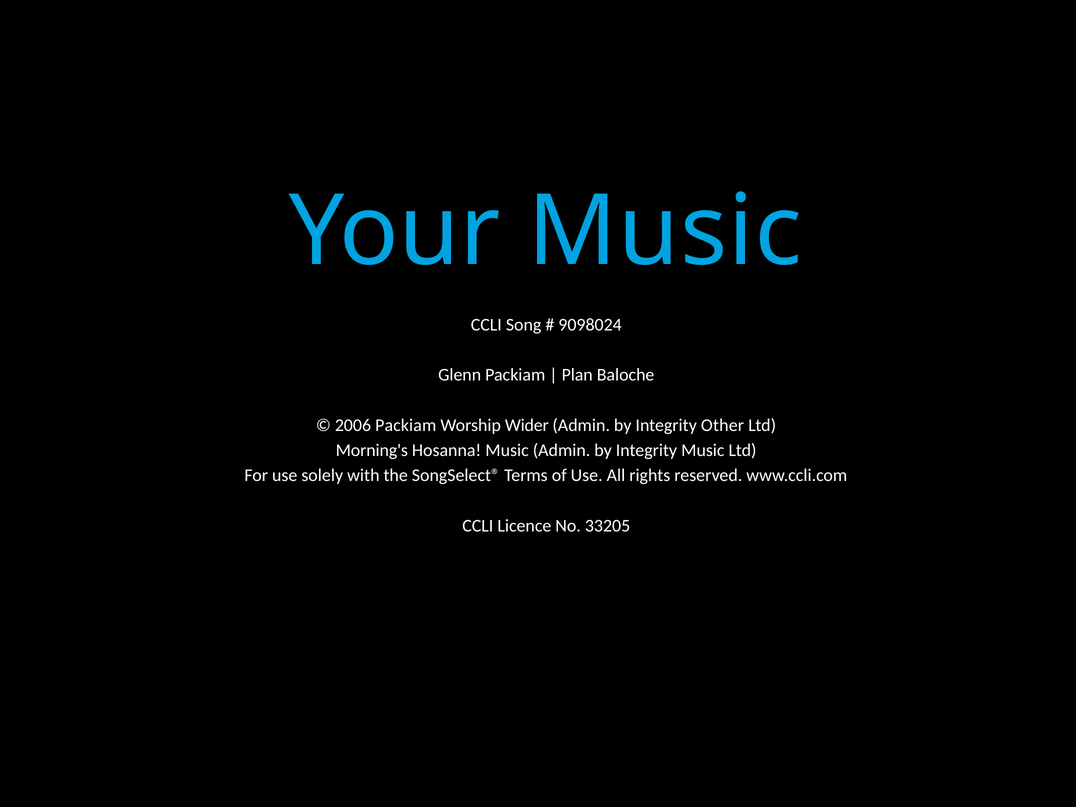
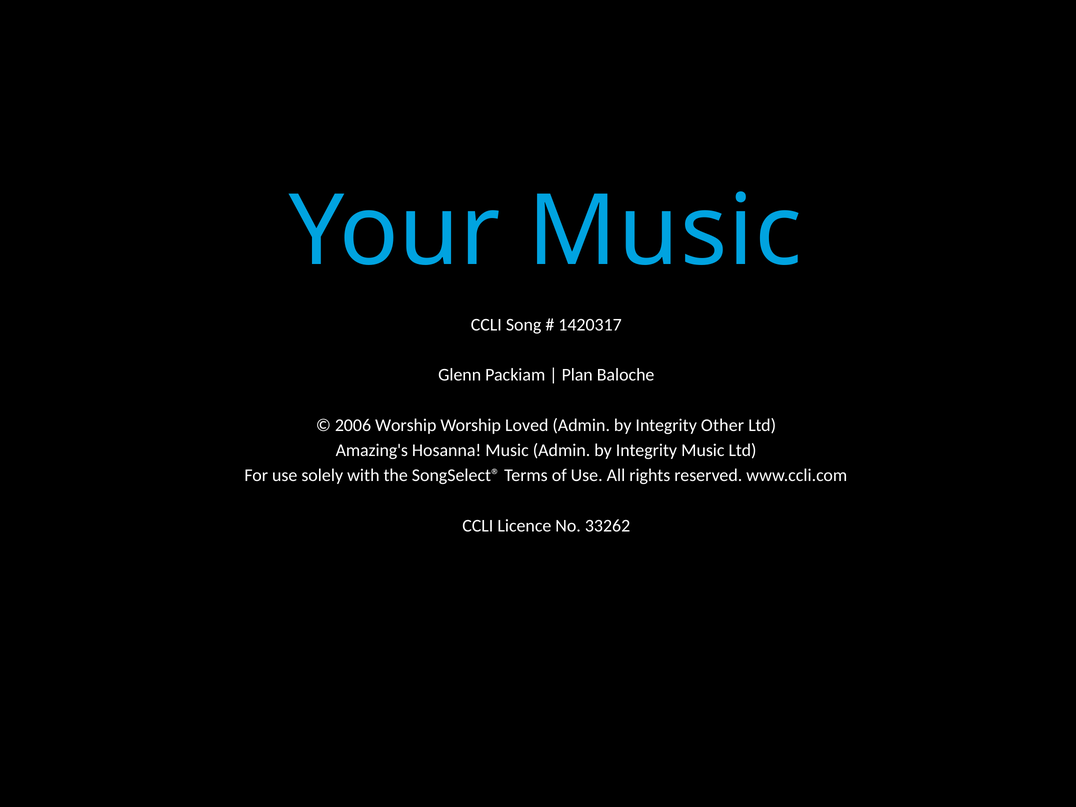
9098024: 9098024 -> 1420317 (590, 325)
2006 Packiam: Packiam -> Worship (406, 425)
Wider: Wider -> Loved (527, 425)
Morning's: Morning's -> Amazing's (372, 450)
33205: 33205 -> 33262 (608, 526)
